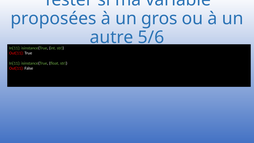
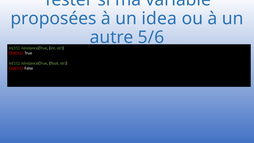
gros: gros -> idea (159, 19)
